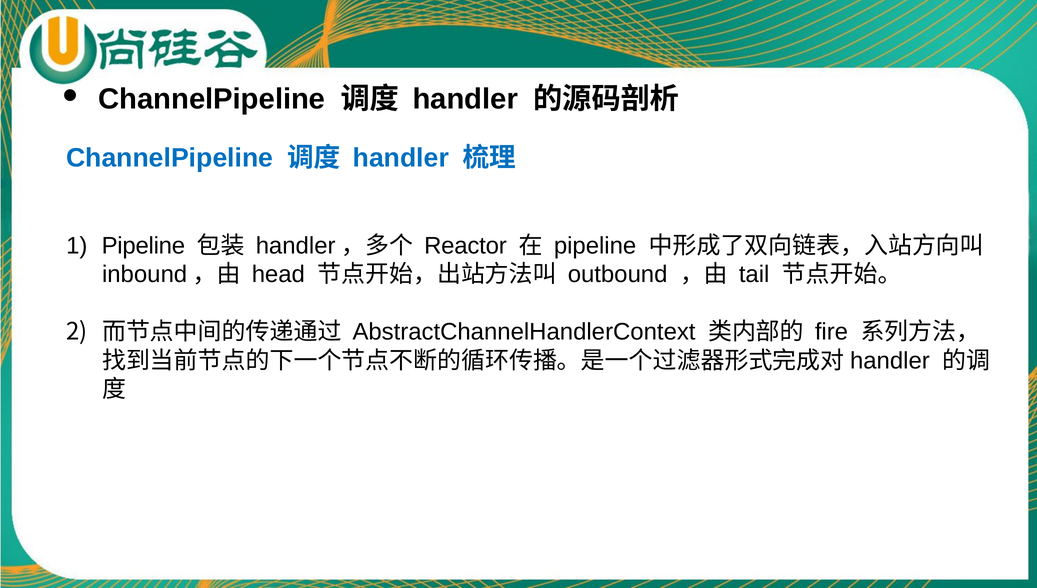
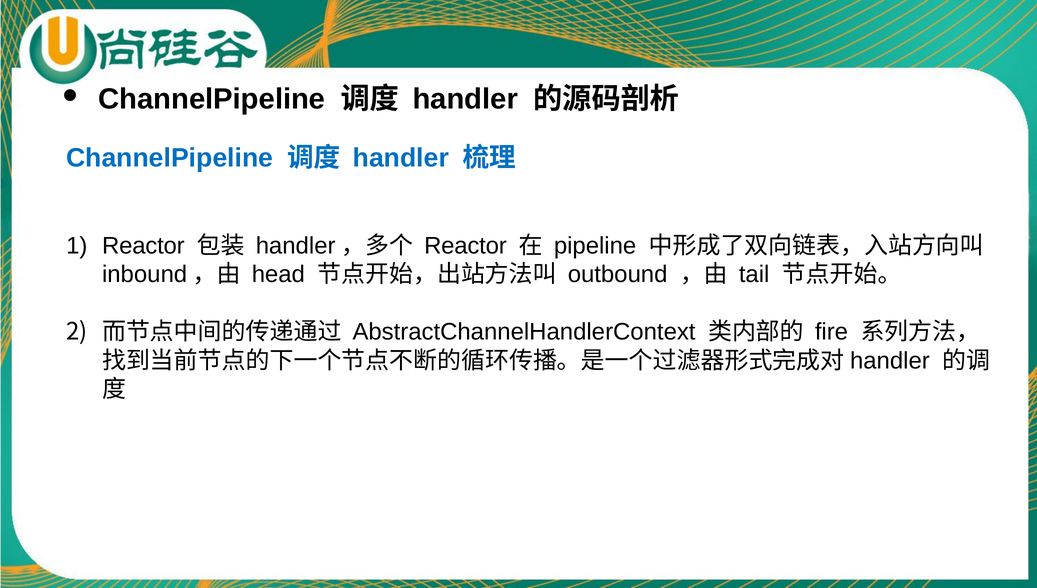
Pipeline: Pipeline -> Reactor (143, 246)
